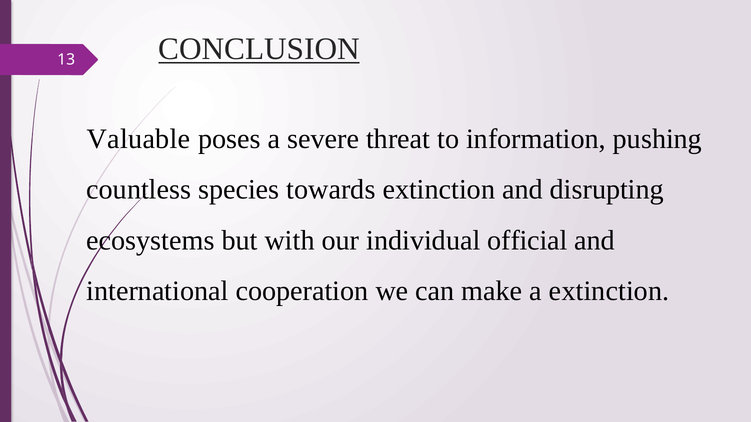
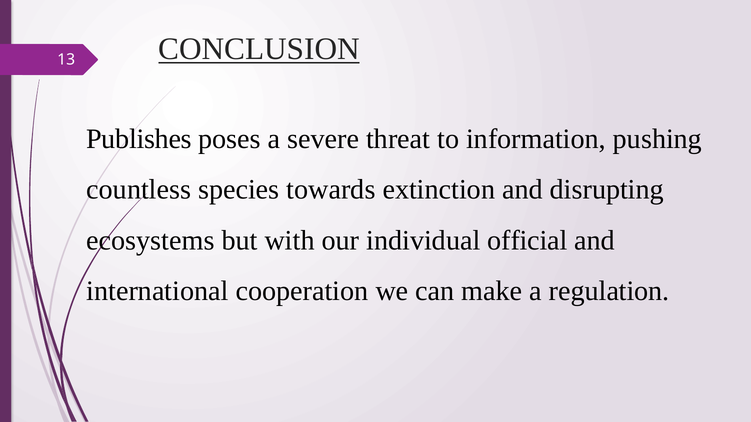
Valuable: Valuable -> Publishes (139, 139)
a extinction: extinction -> regulation (609, 291)
